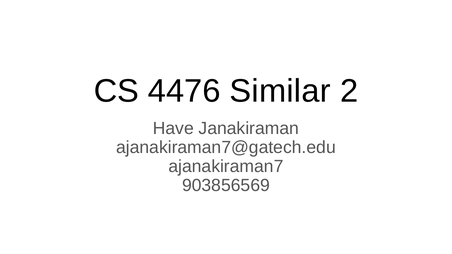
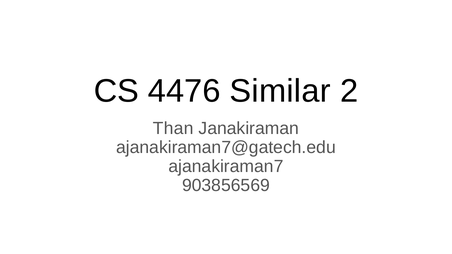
Have: Have -> Than (173, 129)
